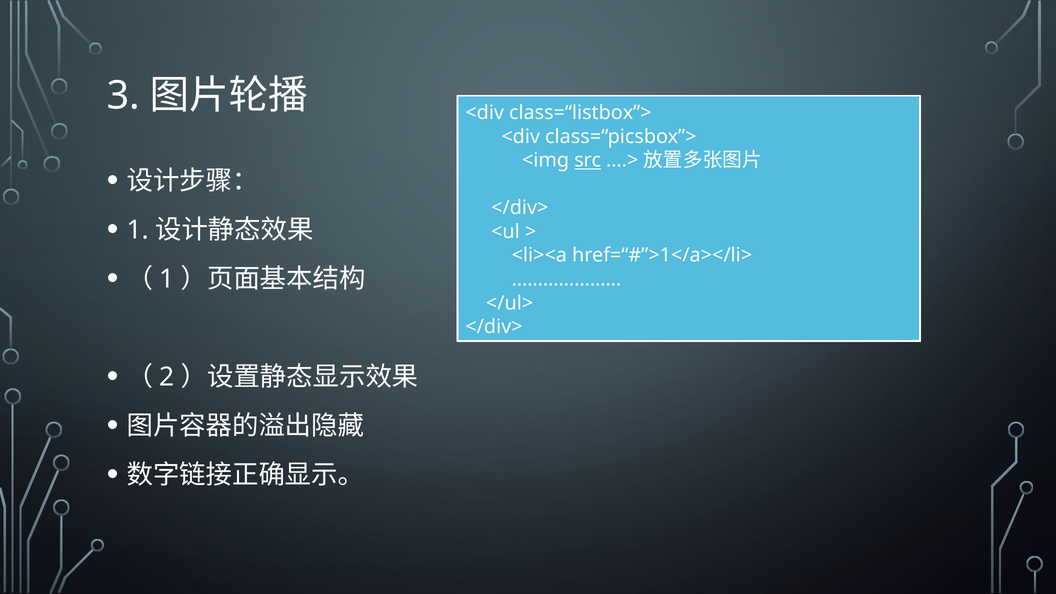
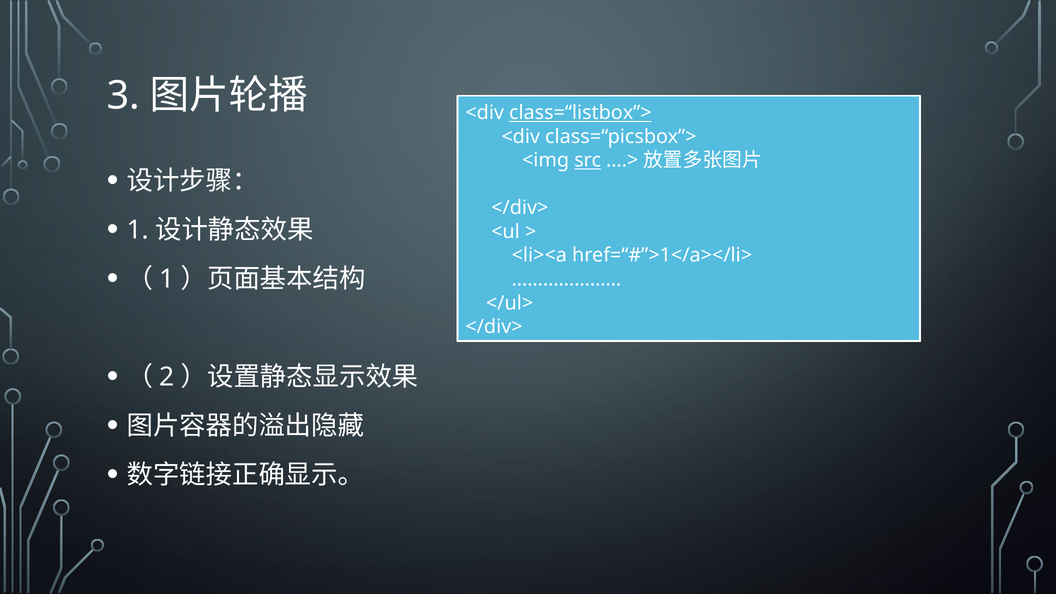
class=“listbox”> underline: none -> present (580, 113)
